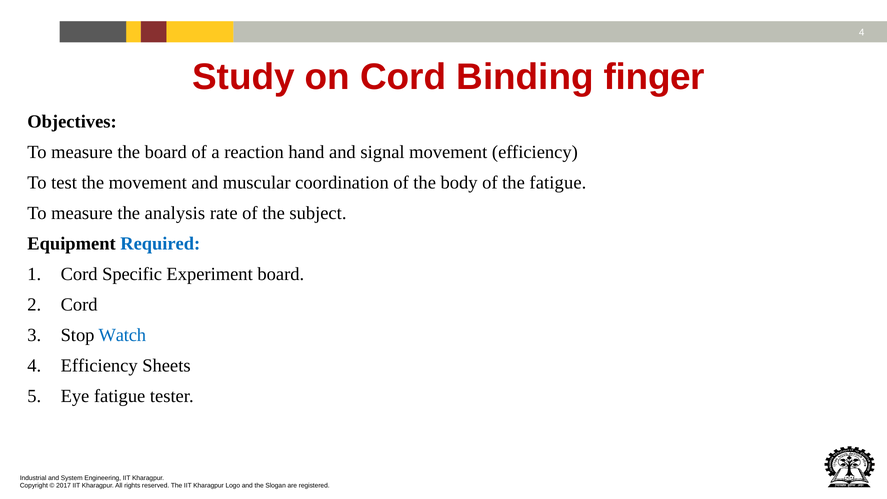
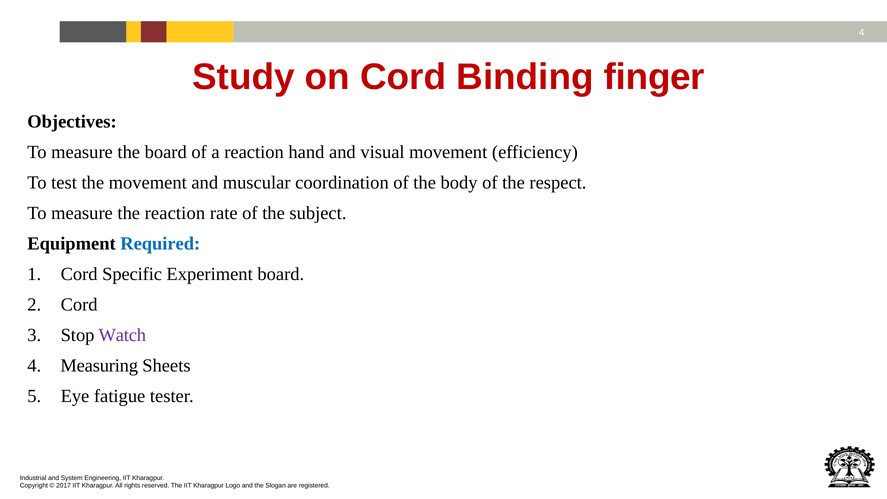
signal: signal -> visual (383, 152)
the fatigue: fatigue -> respect (558, 183)
the analysis: analysis -> reaction (175, 213)
Watch colour: blue -> purple (122, 335)
Efficiency: Efficiency -> Measuring (99, 365)
